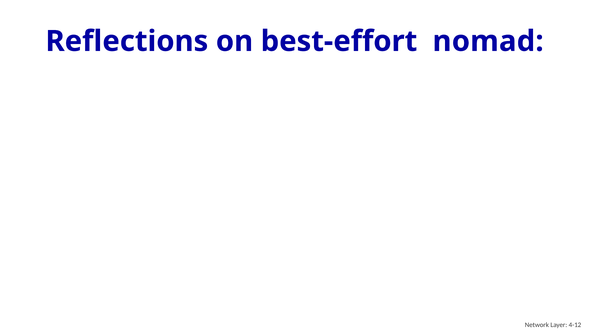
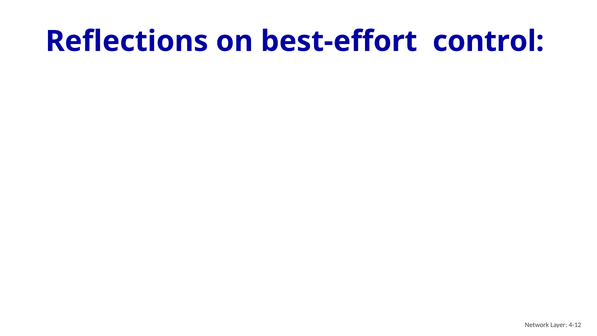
nomad: nomad -> control (488, 41)
